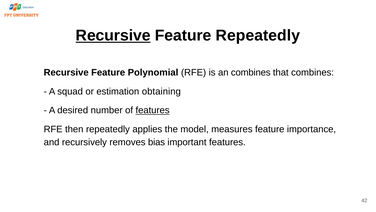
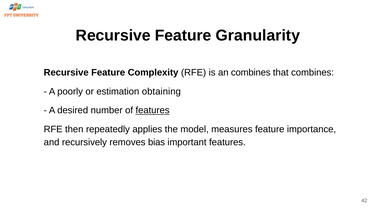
Recursive underline: present -> none (113, 35)
Feature Repeatedly: Repeatedly -> Granularity (258, 35)
Polynomial: Polynomial -> Complexity (153, 72)
squad: squad -> poorly (70, 91)
